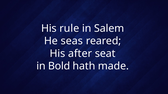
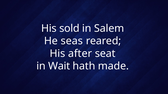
rule: rule -> sold (69, 29)
Bold: Bold -> Wait (59, 66)
